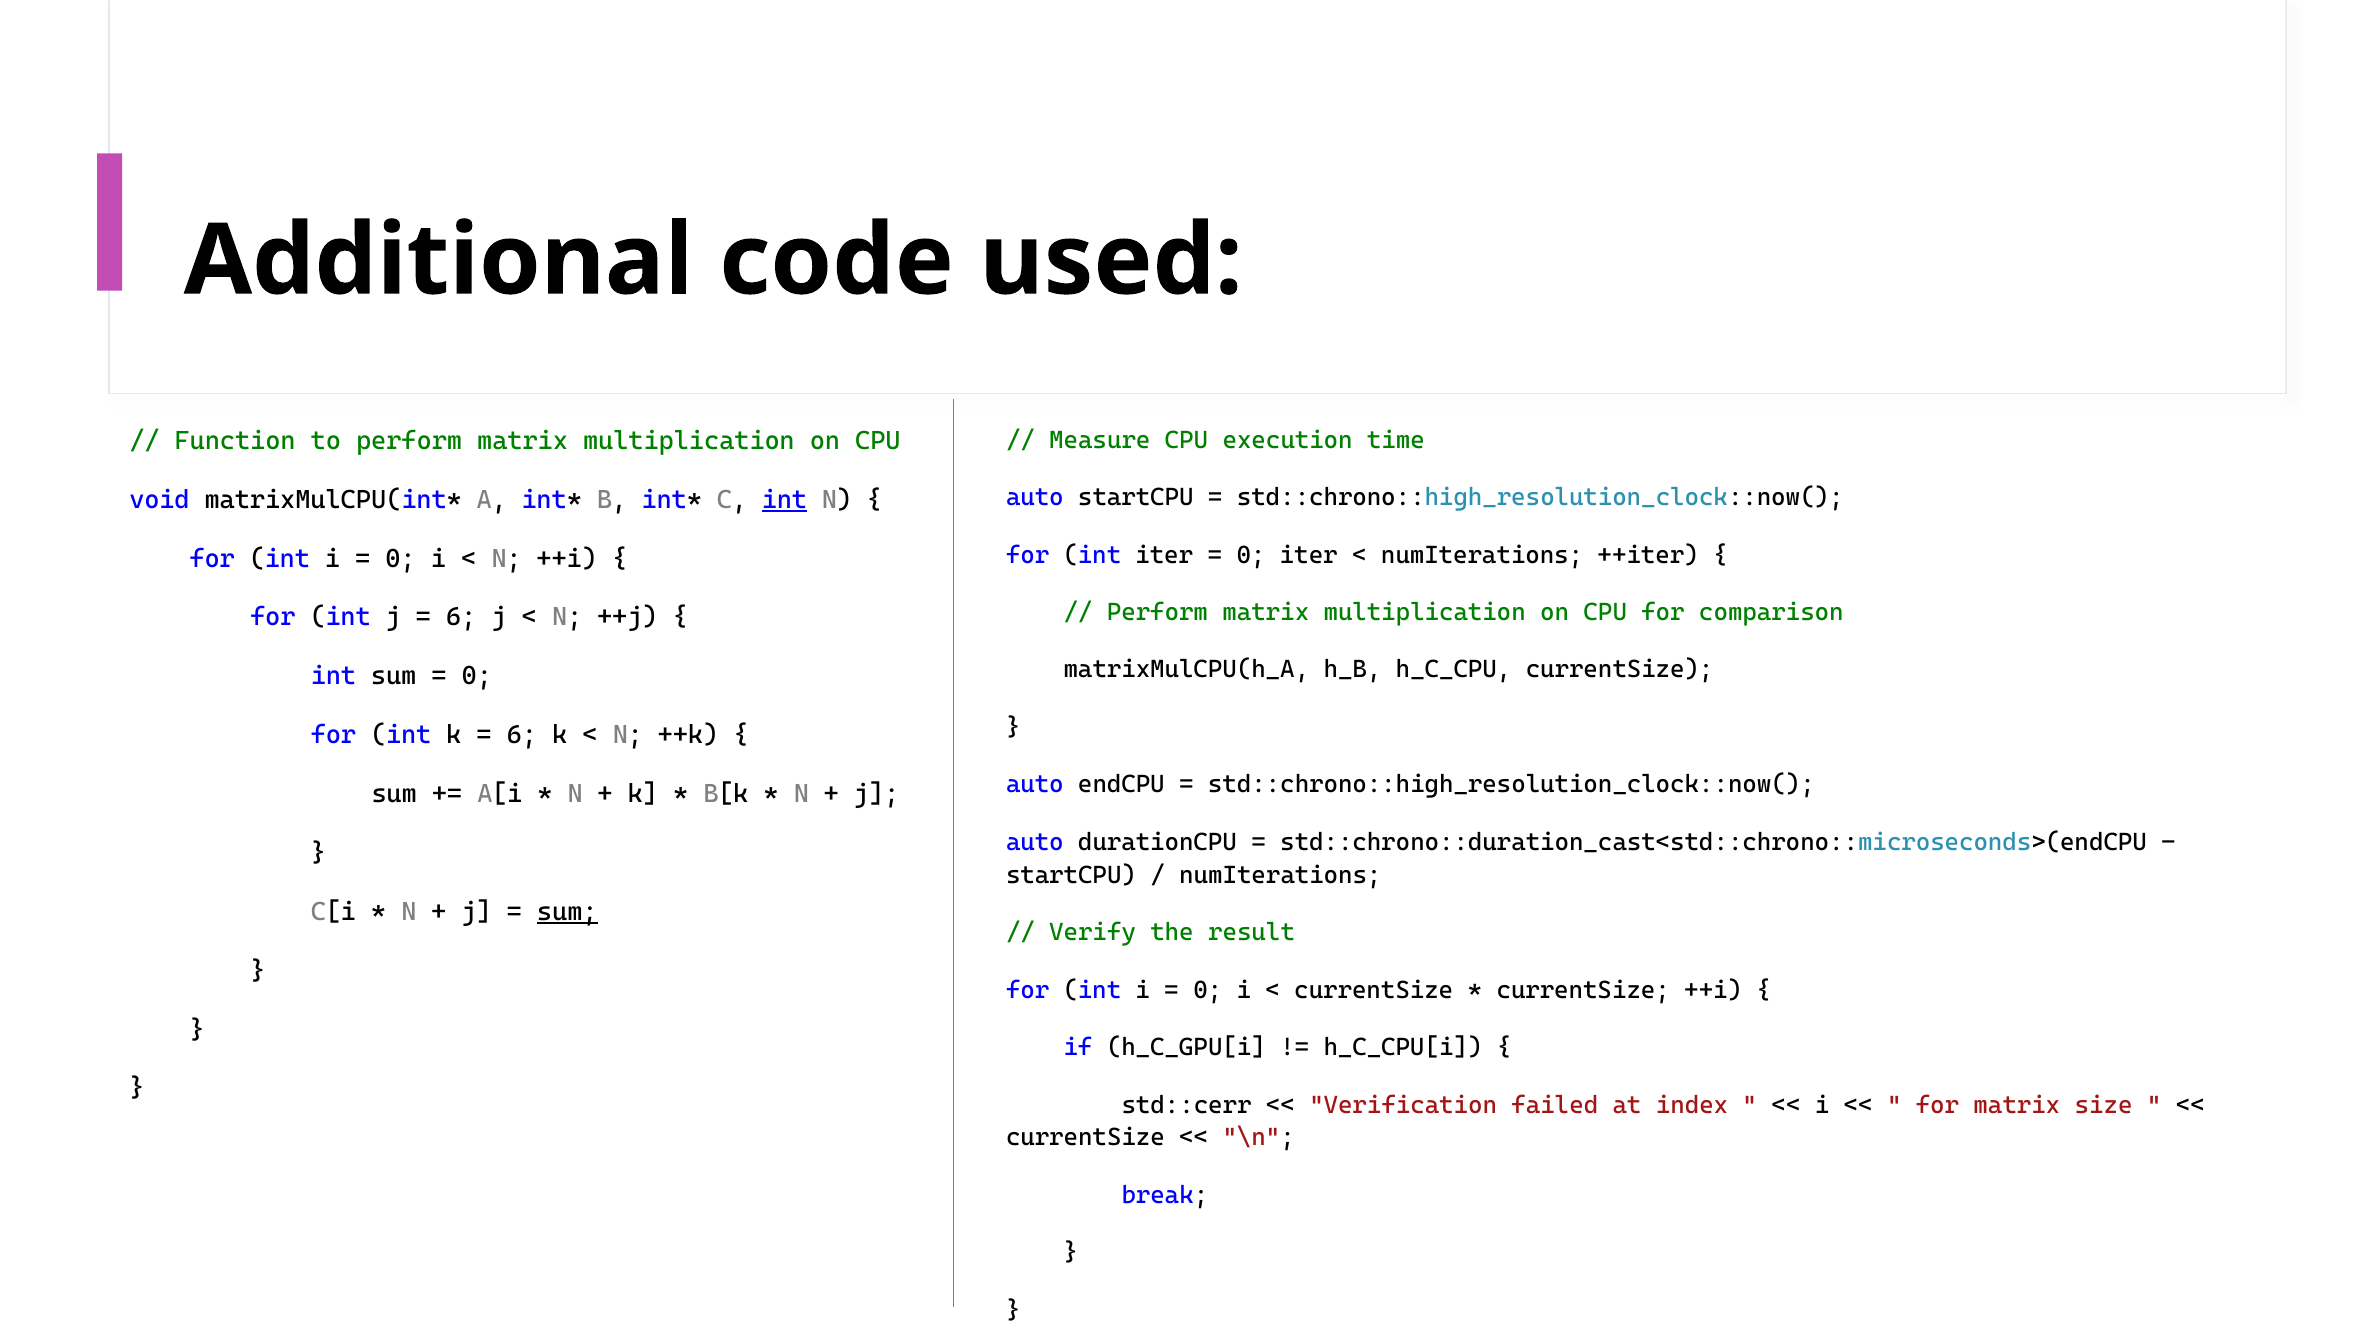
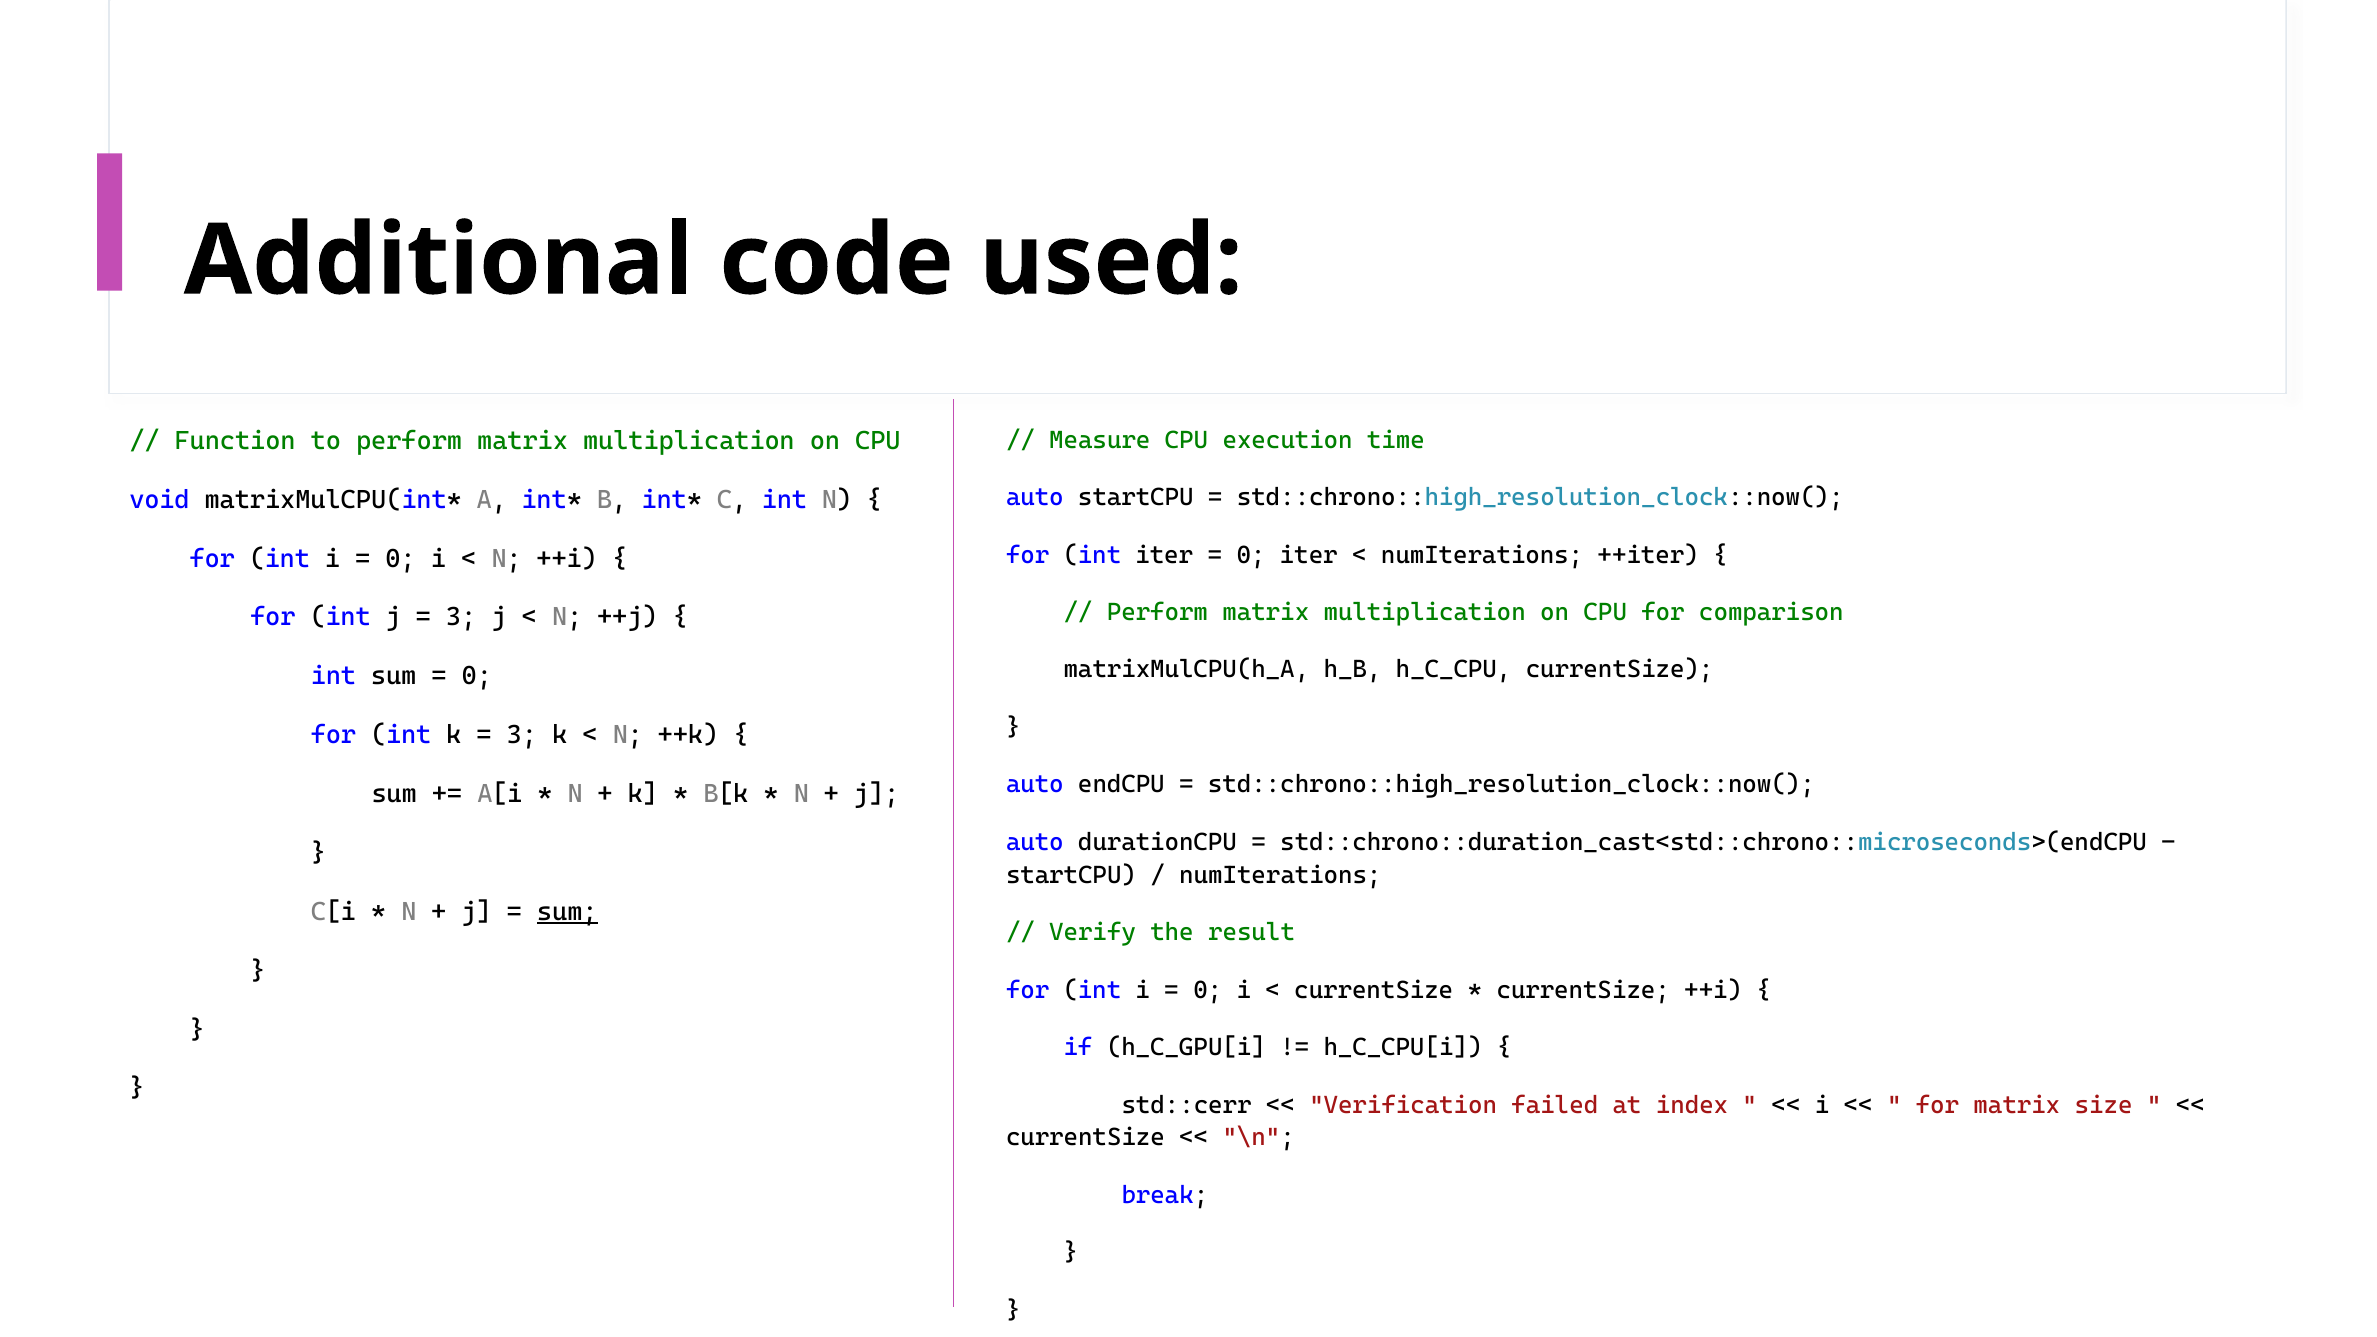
int underline: present -> none (784, 500)
6: 6 -> 3 (461, 617)
6: 6 -> 3 (522, 735)
